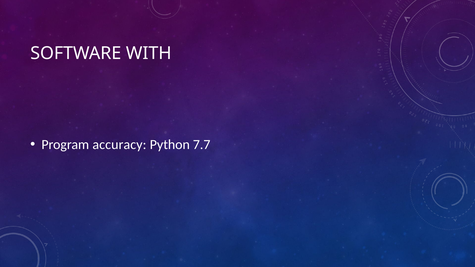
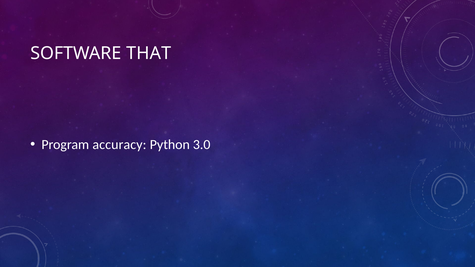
WITH: WITH -> THAT (149, 53)
7.7: 7.7 -> 3.0 (202, 145)
